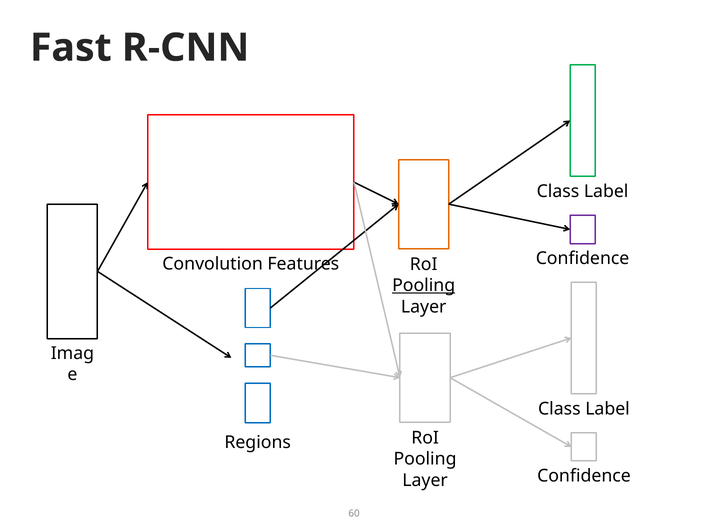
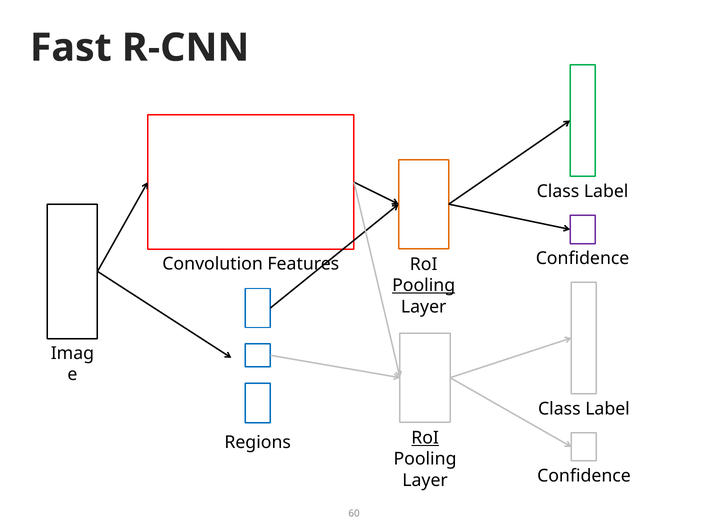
RoI underline: none -> present (425, 438)
